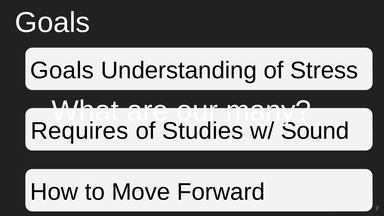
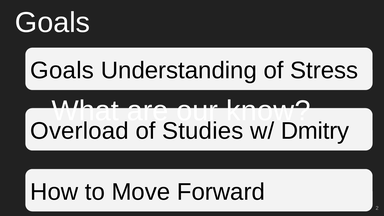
many: many -> know (268, 111)
Requires: Requires -> Overload (79, 131)
Sound: Sound -> Dmitry (315, 131)
